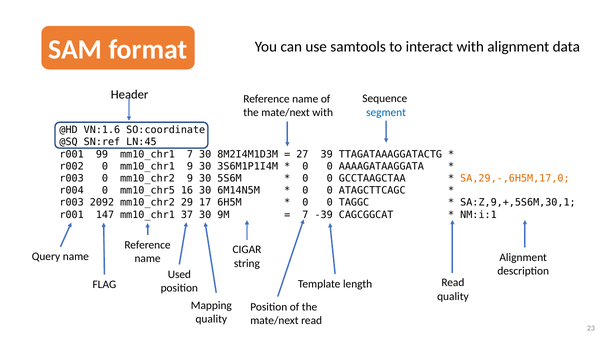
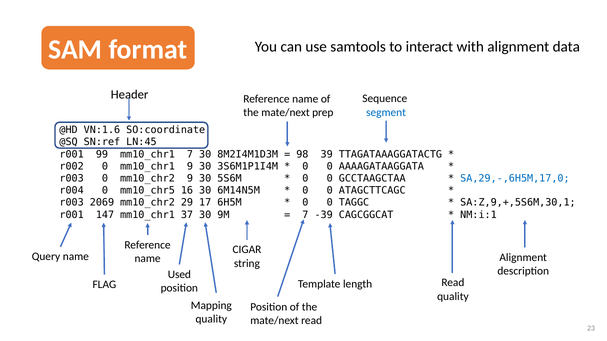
mate/next with: with -> prep (323, 113)
27: 27 -> 98 (302, 154)
SA,29,-,6H5M,17,0 colour: orange -> blue (515, 179)
2092: 2092 -> 2069 (102, 203)
